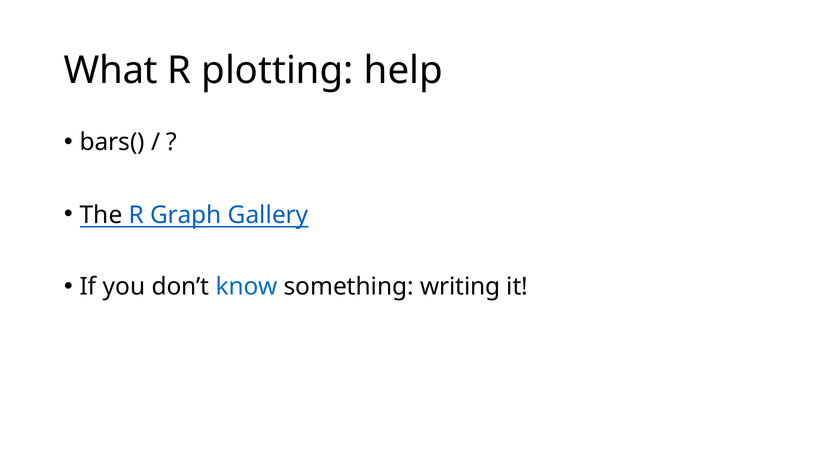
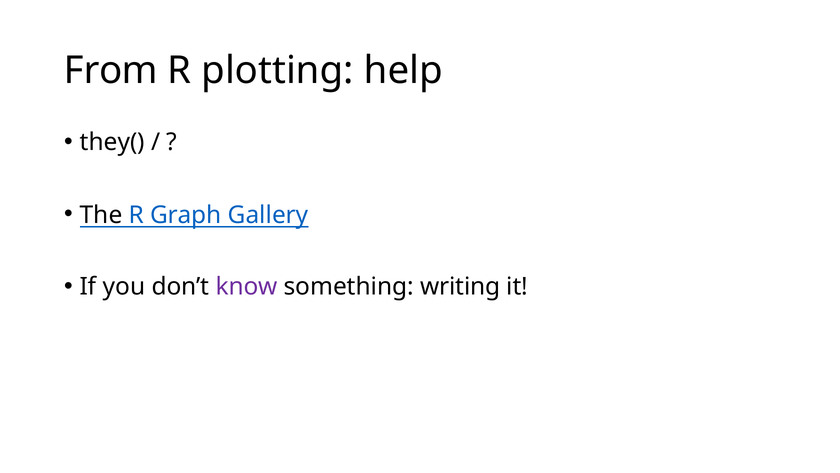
What: What -> From (111, 71)
bars(: bars( -> they( (112, 142)
know colour: blue -> purple (247, 286)
